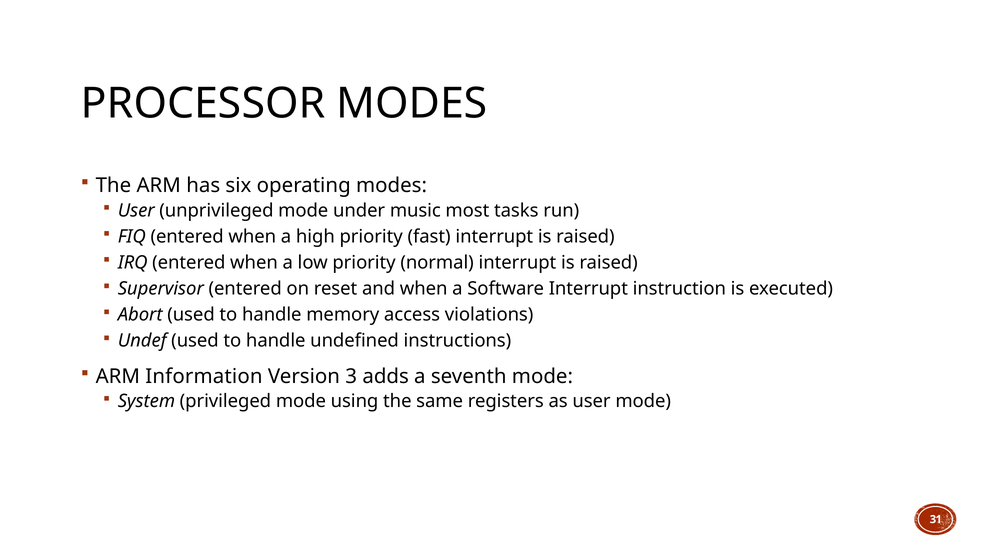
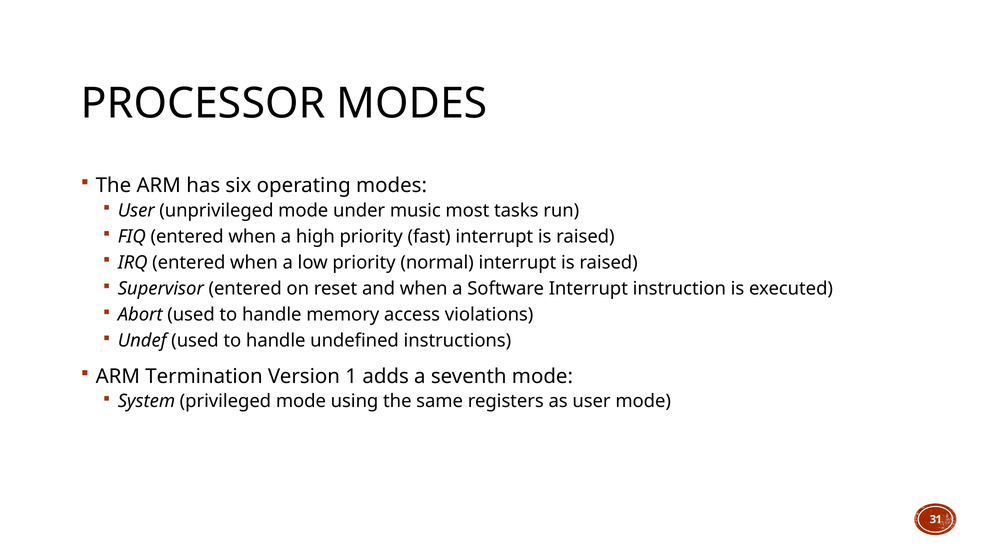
Information: Information -> Termination (204, 376)
3: 3 -> 1 (351, 376)
